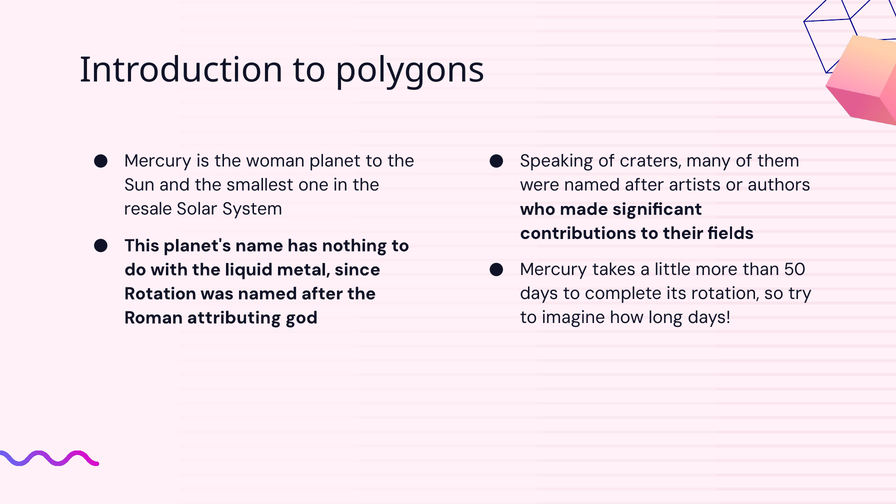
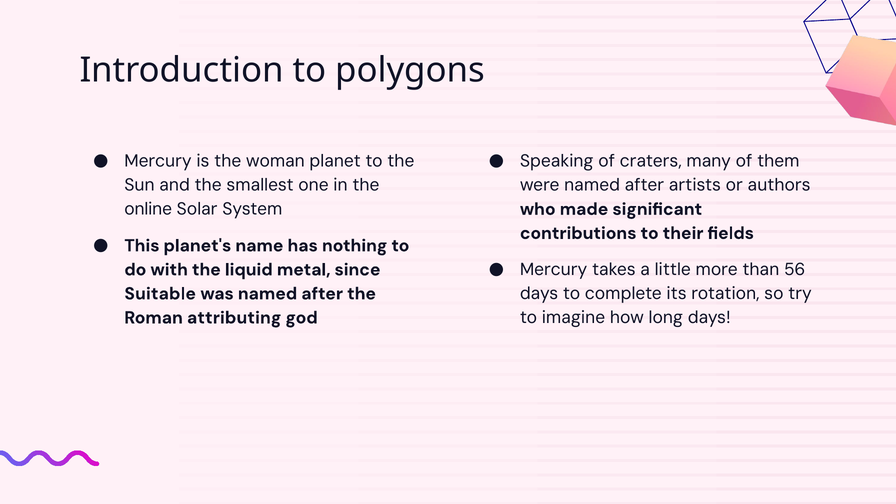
resale: resale -> online (148, 209)
50: 50 -> 56 (795, 270)
Rotation: Rotation -> Suitable (160, 294)
